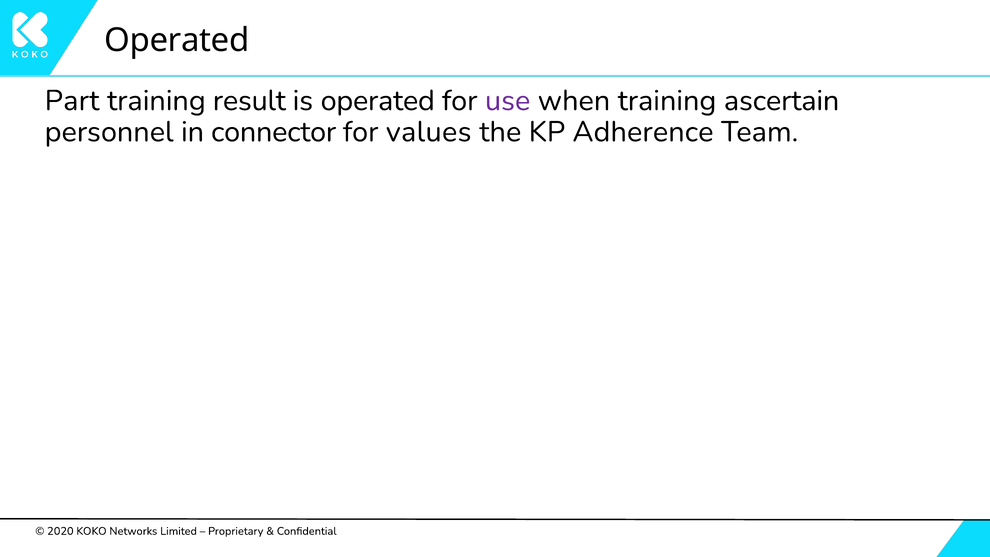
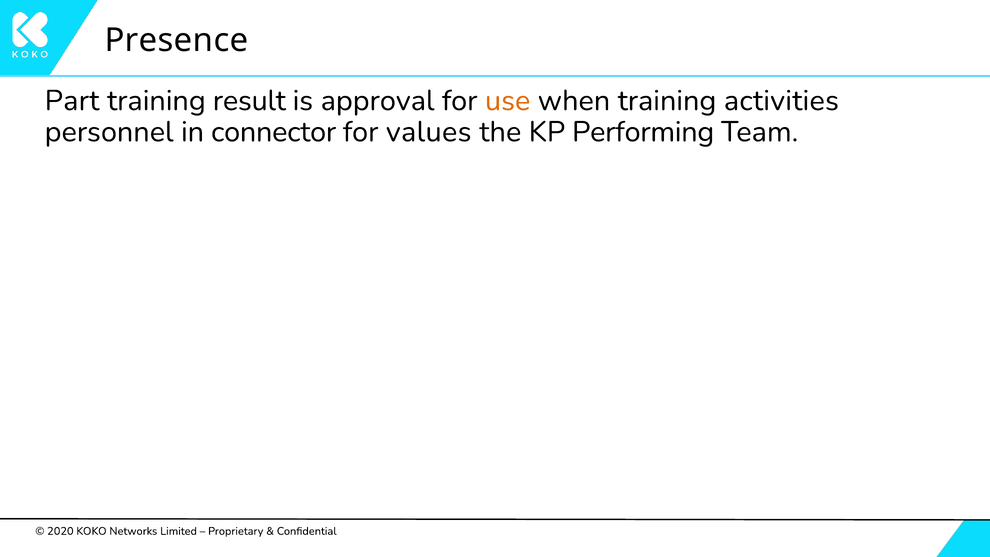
Operated: Operated -> Presence (176, 40)
is operated: operated -> approval (378, 101)
use colour: purple -> orange (508, 101)
ascertain: ascertain -> activities (781, 101)
Adherence: Adherence -> Performing (643, 132)
